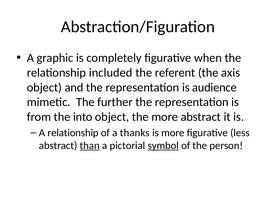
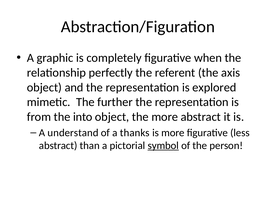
included: included -> perfectly (111, 73)
audience: audience -> explored (214, 87)
A relationship: relationship -> understand (73, 133)
than underline: present -> none (90, 146)
